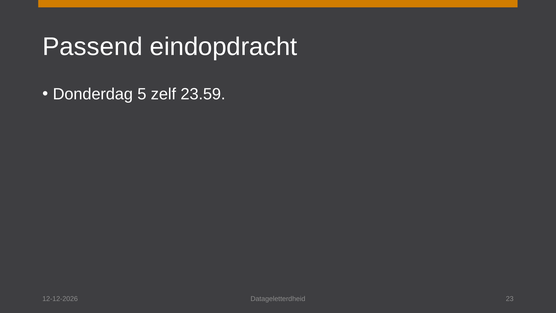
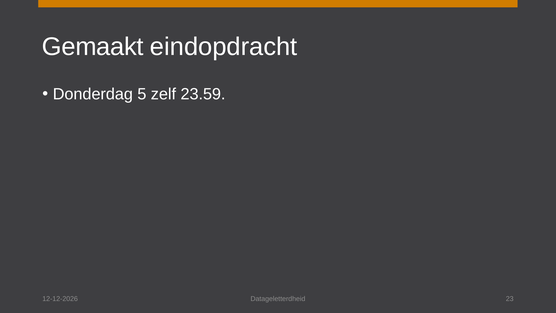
Passend: Passend -> Gemaakt (93, 47)
